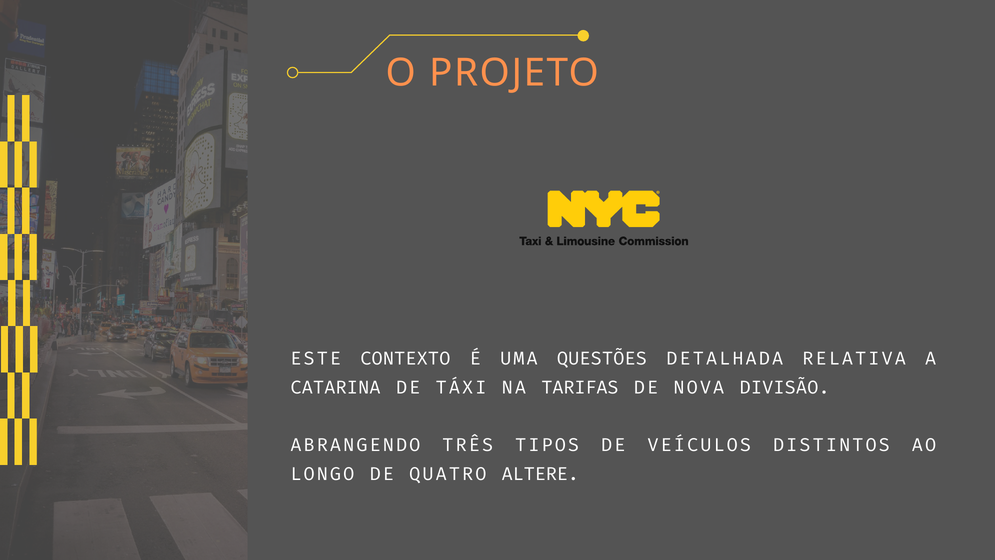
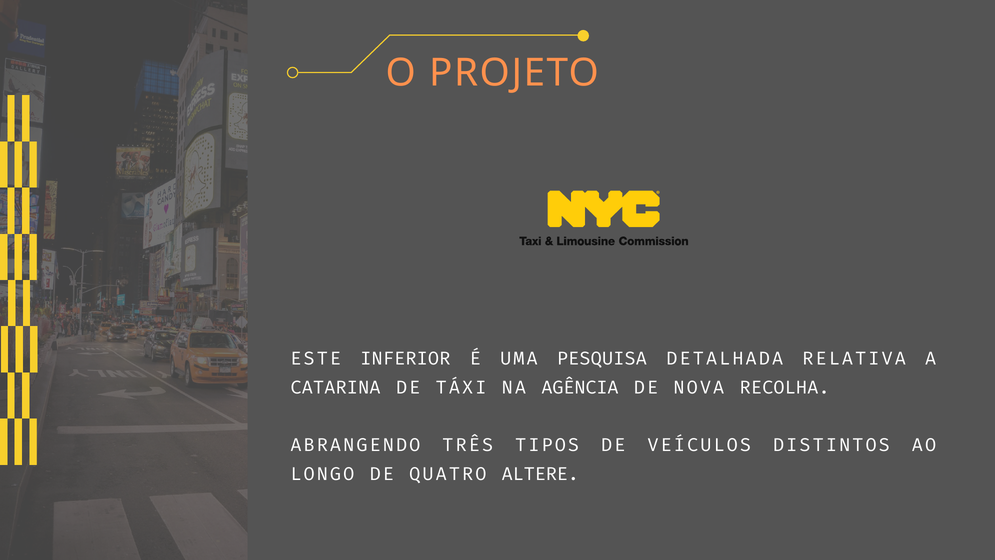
CONTEXTO: CONTEXTO -> INFERIOR (405, 359)
QUESTÕES: QUESTÕES -> PESQUISA (602, 359)
TARIFAS: TARIFAS -> AGÊNCIA (580, 388)
DIVISÃO: DIVISÃO -> RECOLHA (785, 388)
